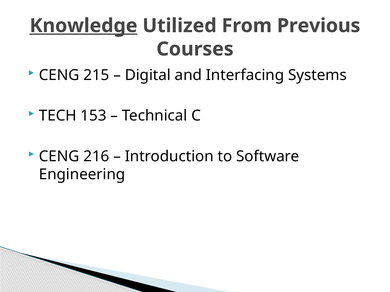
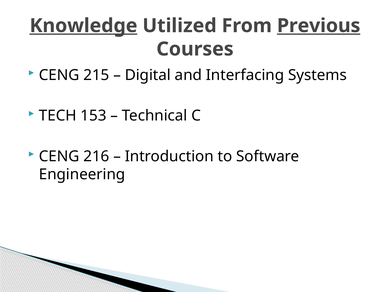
Previous underline: none -> present (319, 26)
